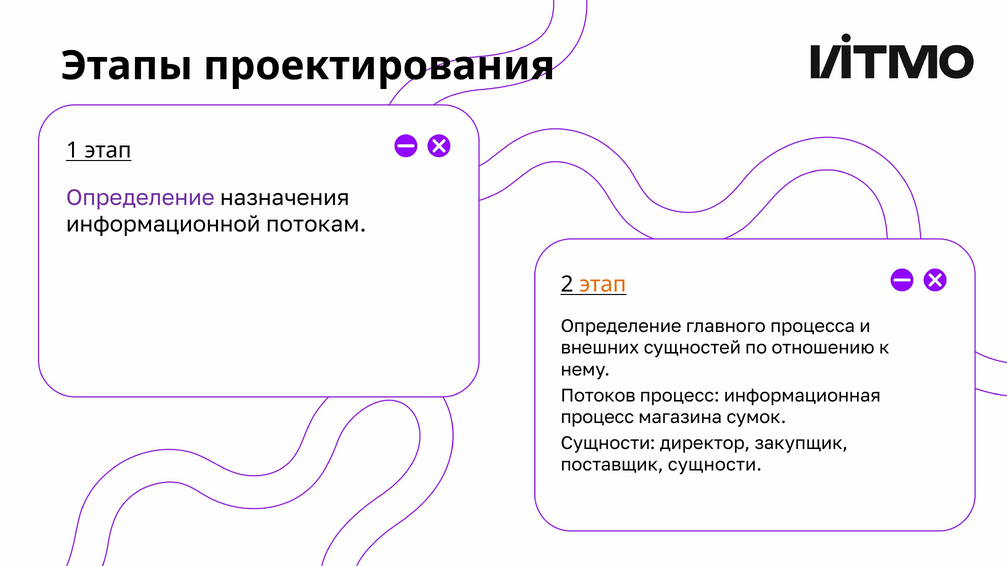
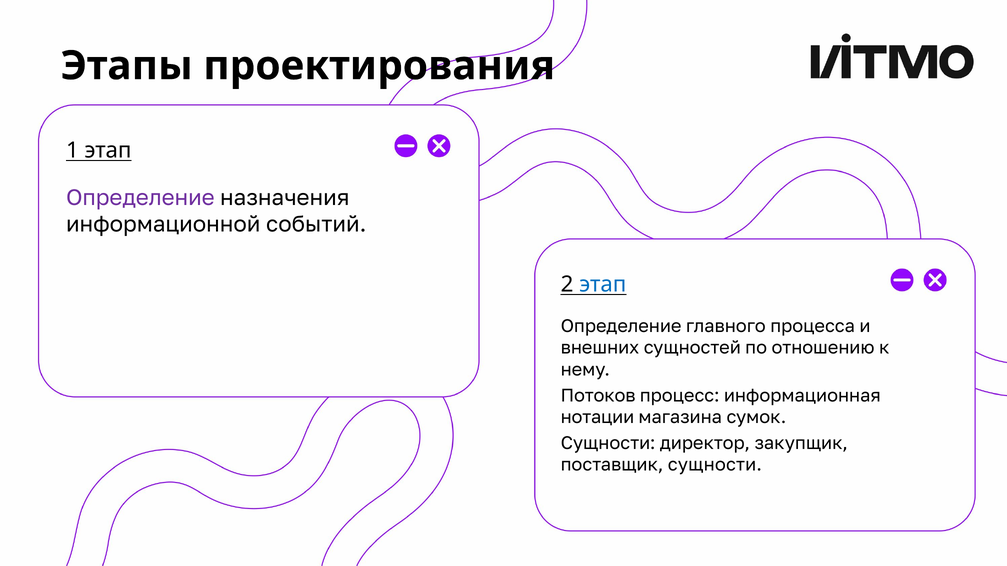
потокам: потокам -> событий (316, 225)
этап colour: orange -> blue (603, 284)
процесс: процесс -> нотации (597, 418)
